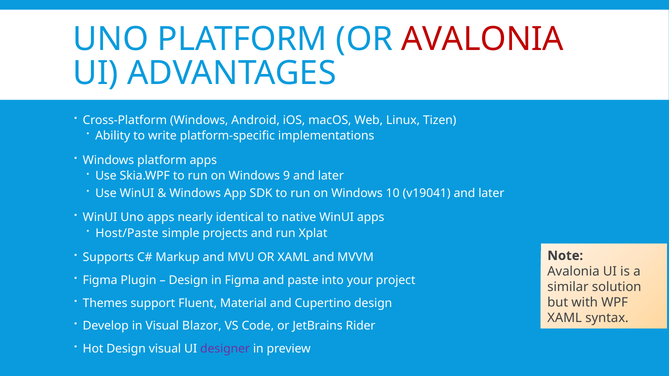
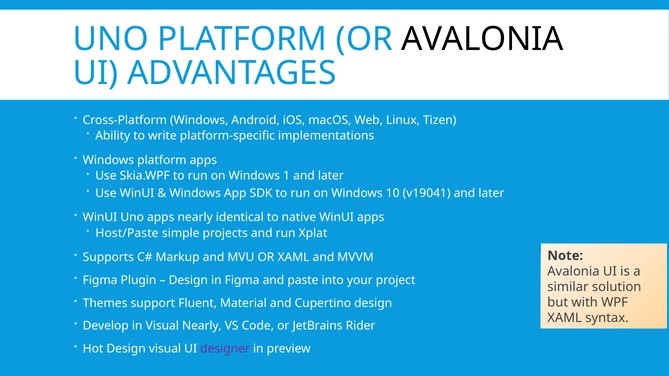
AVALONIA colour: red -> black (482, 39)
9: 9 -> 1 (287, 176)
Visual Blazor: Blazor -> Nearly (202, 326)
